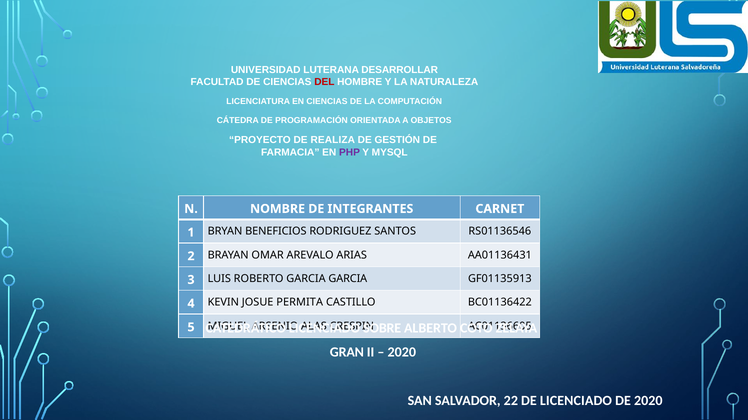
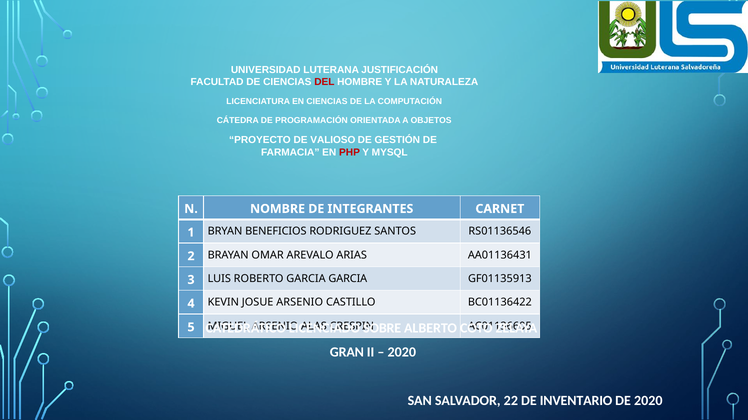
DESARROLLAR: DESARROLLAR -> JUSTIFICACIÓN (400, 70)
REALIZA: REALIZA -> VALIOSO (333, 140)
PHP colour: purple -> red (350, 152)
JOSUE PERMITA: PERMITA -> ARSENIO (300, 303)
DE LICENCIADO: LICENCIADO -> INVENTARIO (576, 401)
